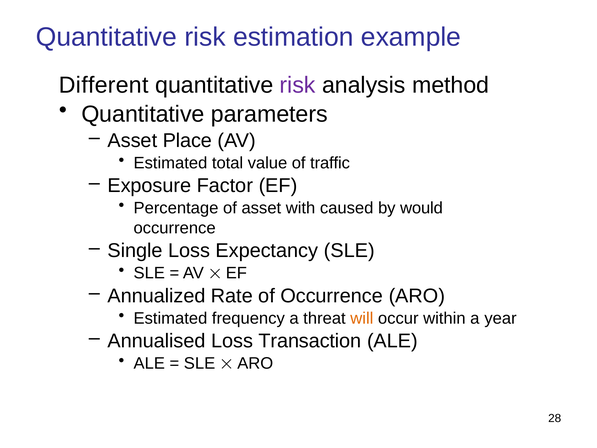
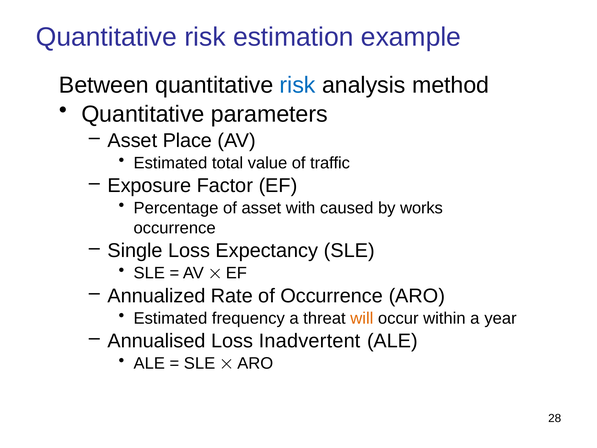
Different: Different -> Between (104, 85)
risk colour: purple -> blue (298, 85)
would: would -> works (421, 208)
Transaction: Transaction -> Inadvertent (310, 341)
